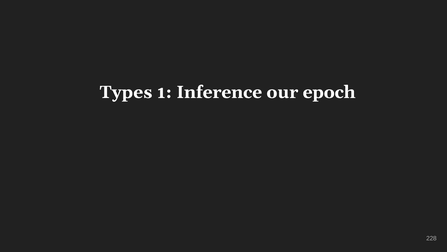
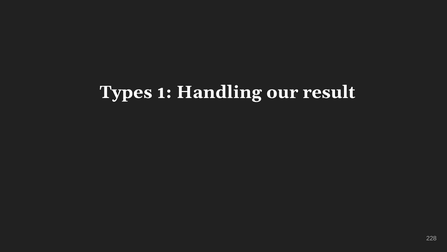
Inference: Inference -> Handling (219, 92)
epoch: epoch -> result (329, 92)
